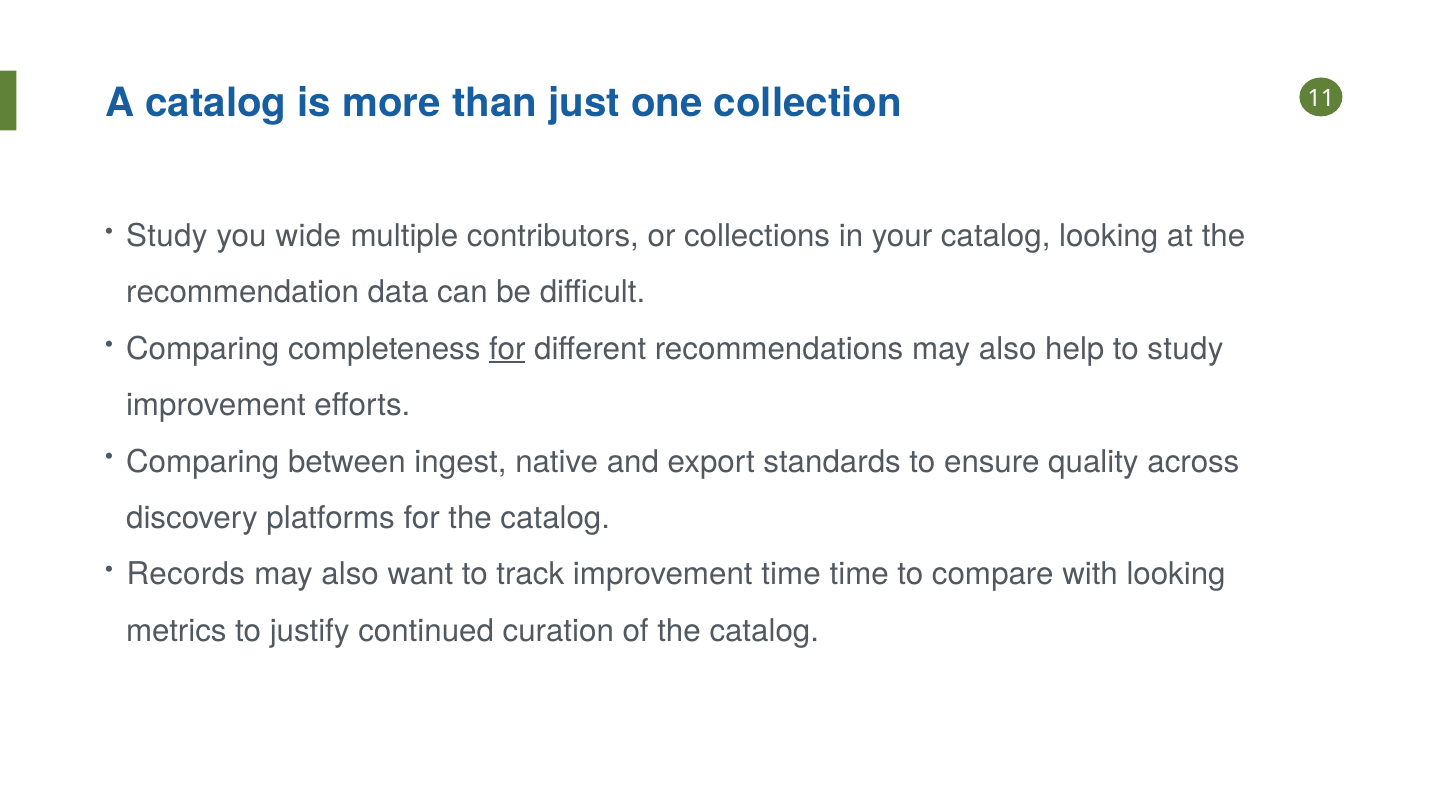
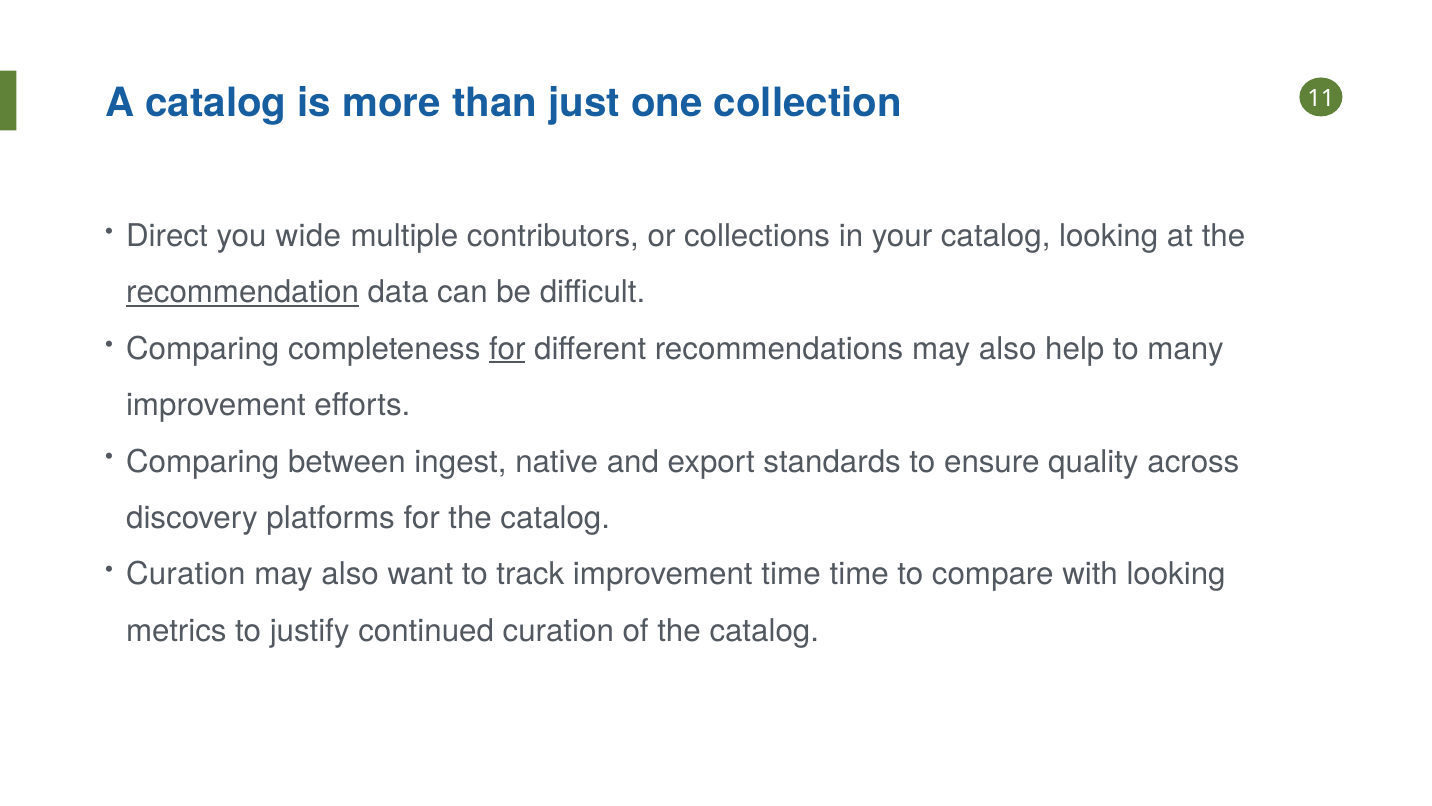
Study: Study -> Direct (167, 236)
recommendation underline: none -> present (243, 292)
to study: study -> many (1186, 349)
Records: Records -> Curation (186, 574)
